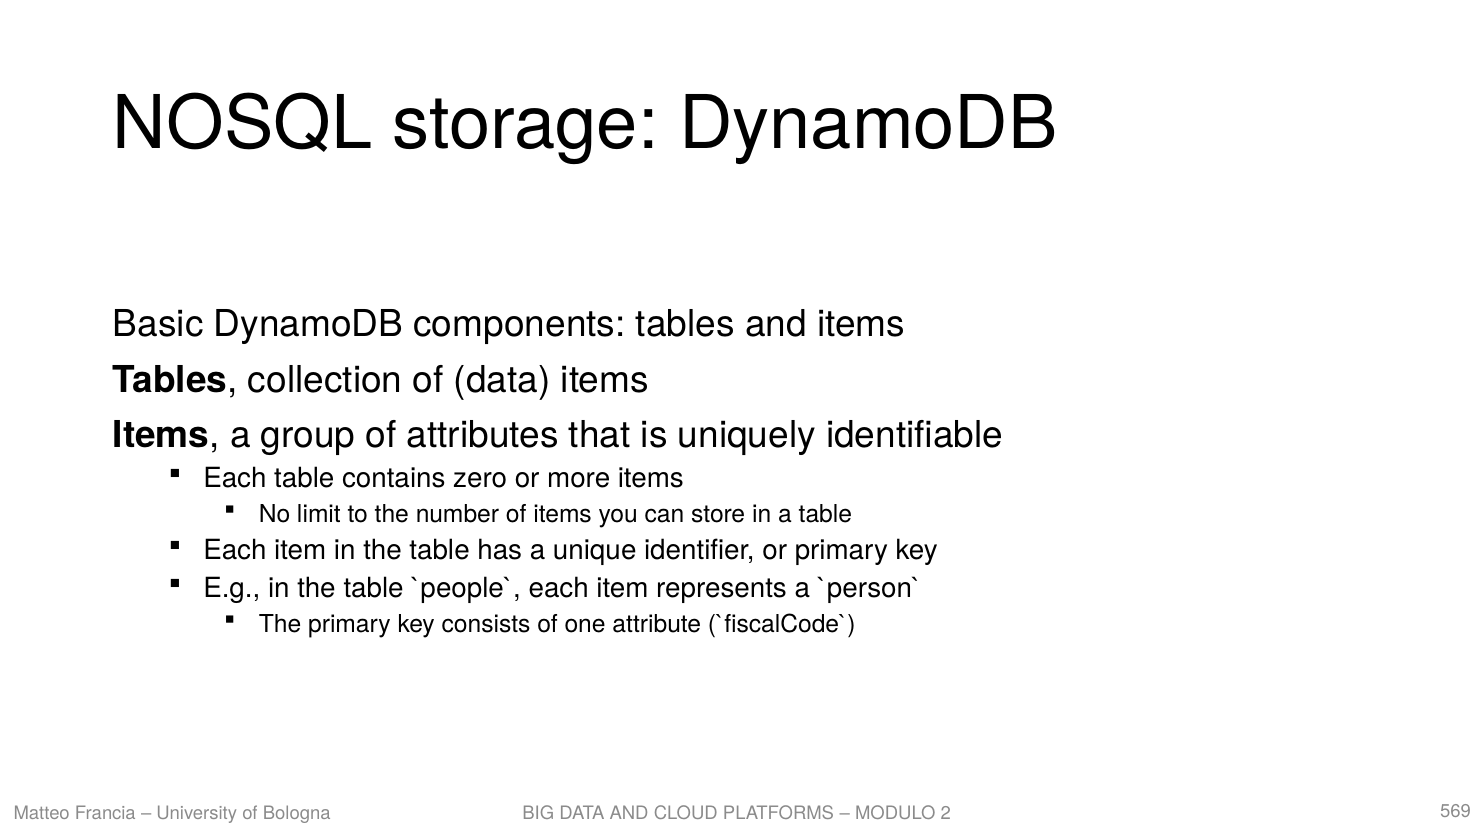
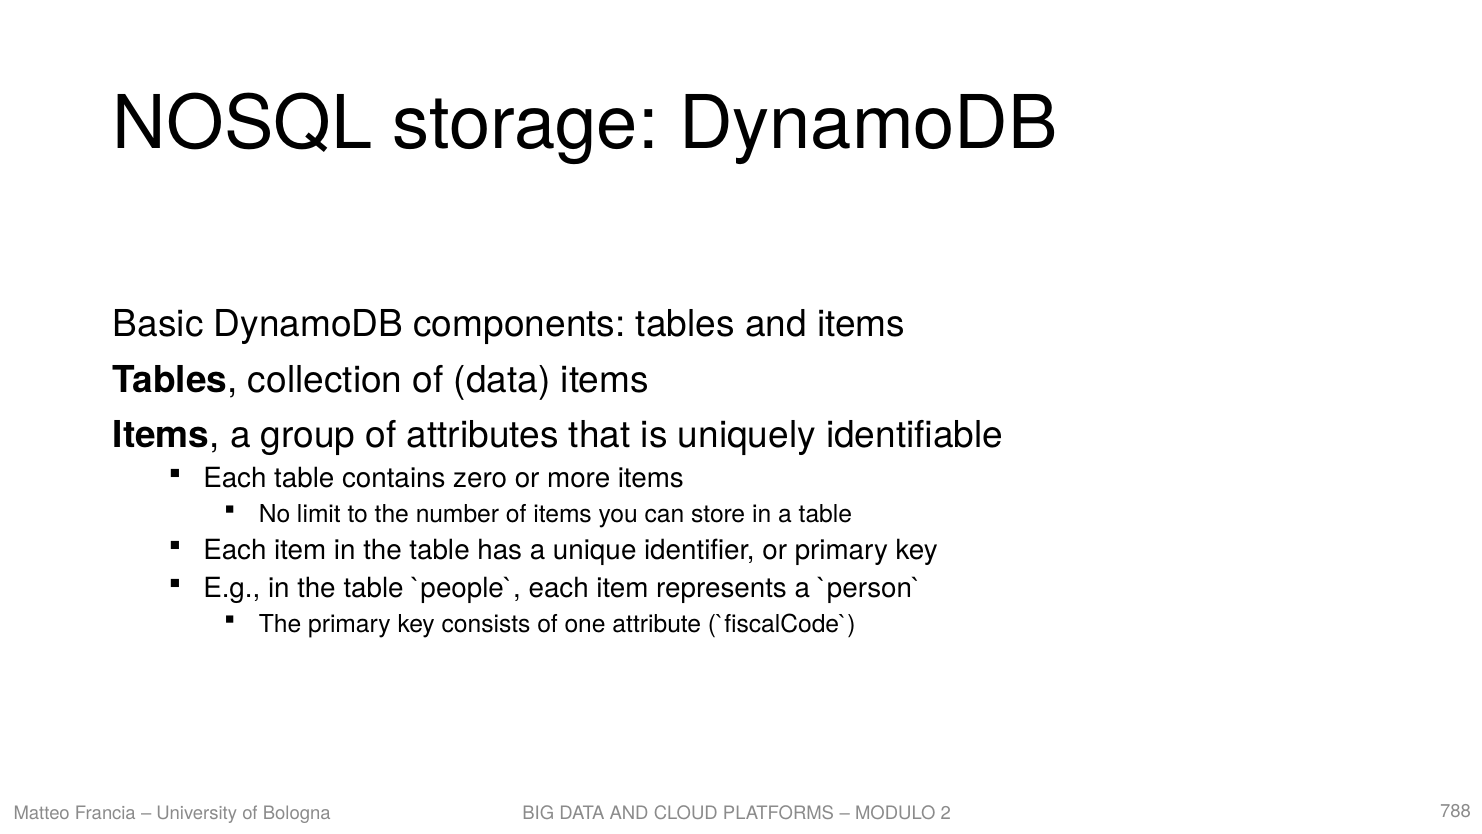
569: 569 -> 788 (1456, 811)
